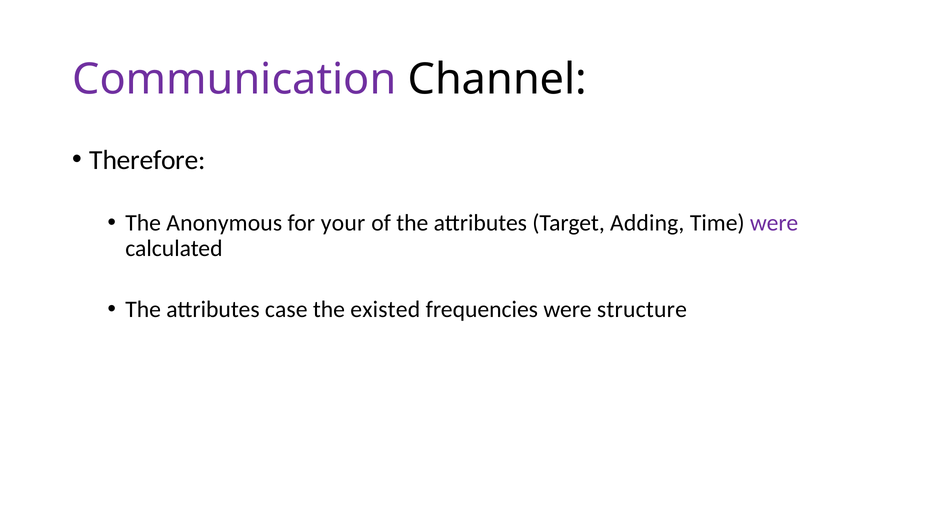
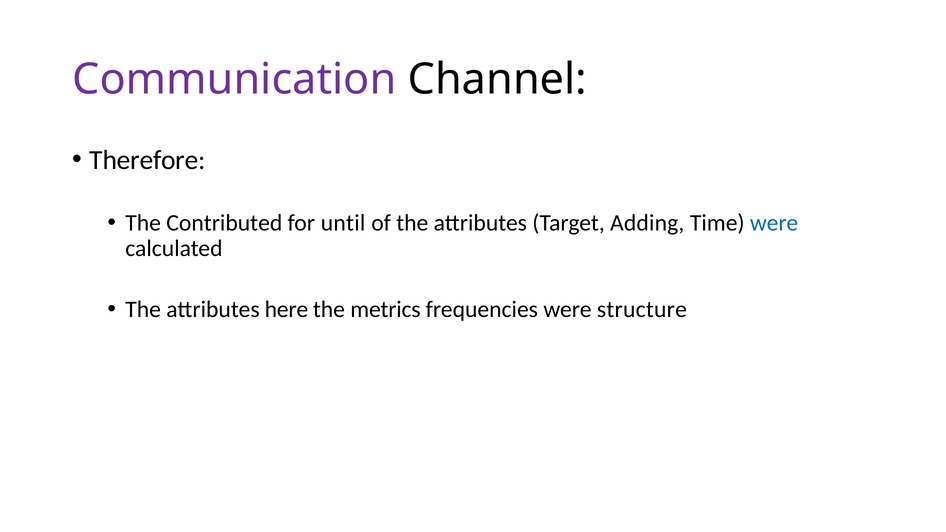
Anonymous: Anonymous -> Contributed (224, 223)
your: your -> until (343, 223)
were colour: purple -> blue (774, 223)
case: case -> here (286, 309)
existed: existed -> metrics (385, 309)
